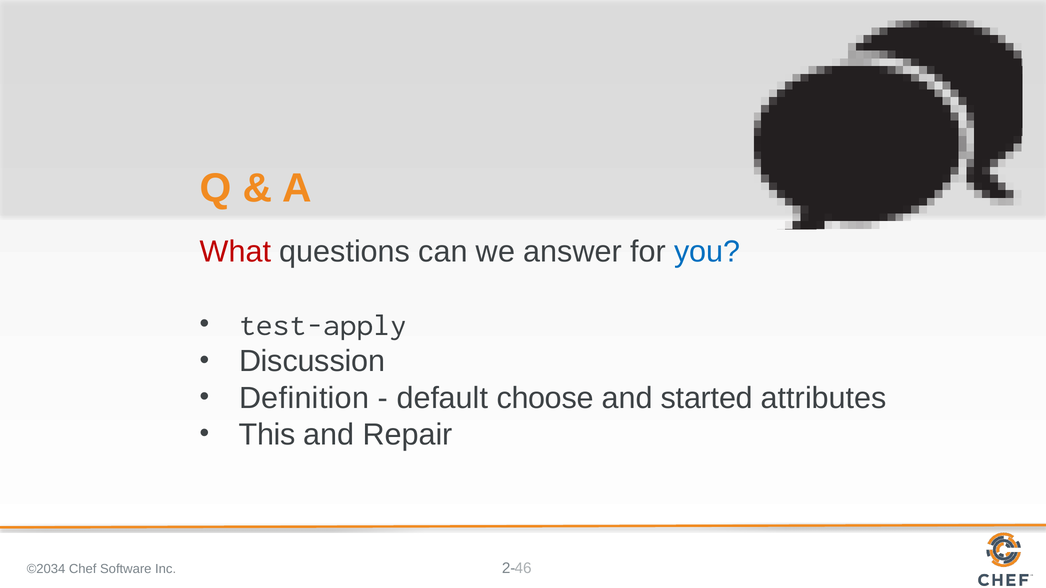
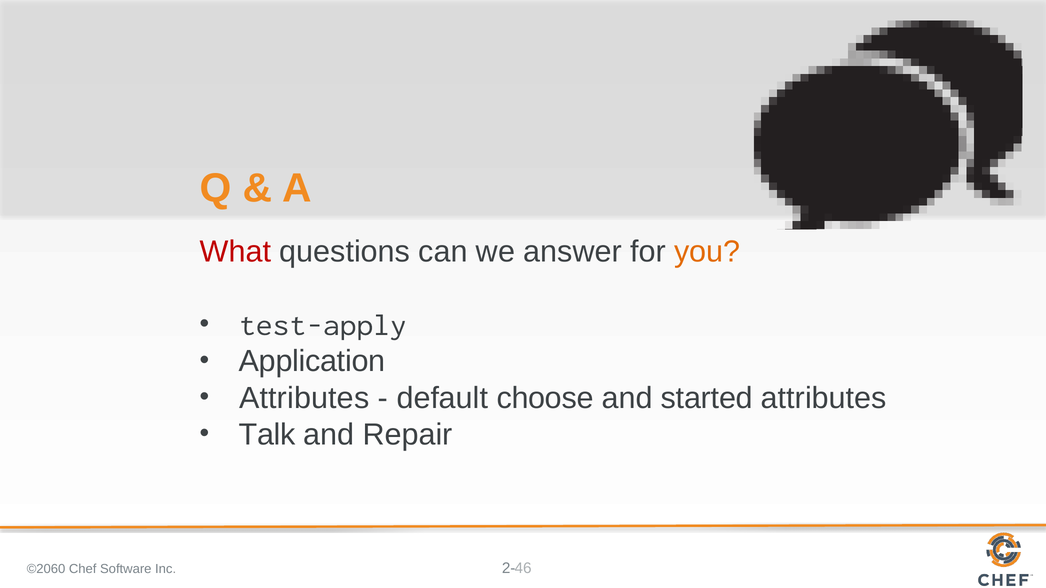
you colour: blue -> orange (707, 252)
Discussion: Discussion -> Application (312, 362)
Definition: Definition -> Attributes (304, 398)
This: This -> Talk (267, 435)
©2034: ©2034 -> ©2060 (46, 569)
